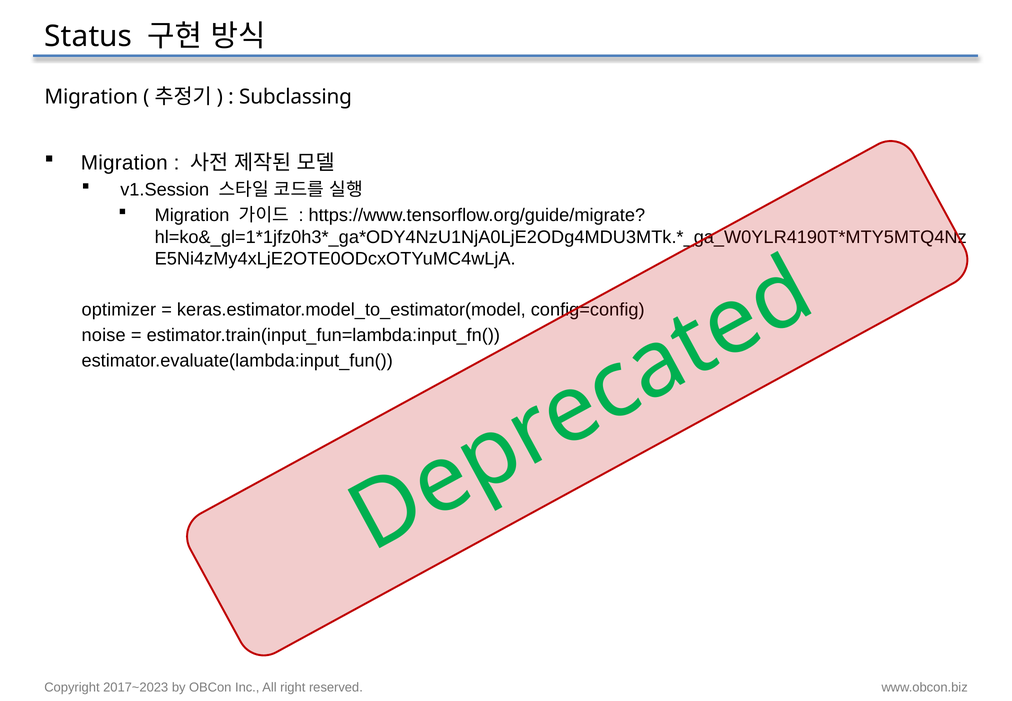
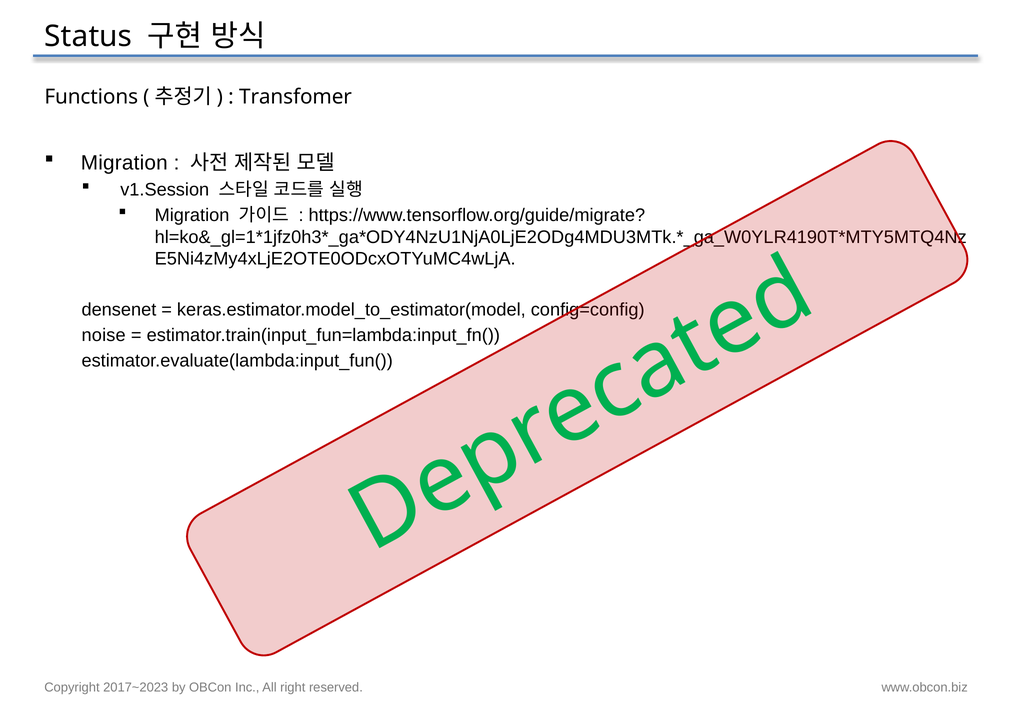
Migration: Migration -> Functions (91, 97)
Subclassing: Subclassing -> Transfomer (296, 97)
optimizer: optimizer -> densenet (119, 310)
